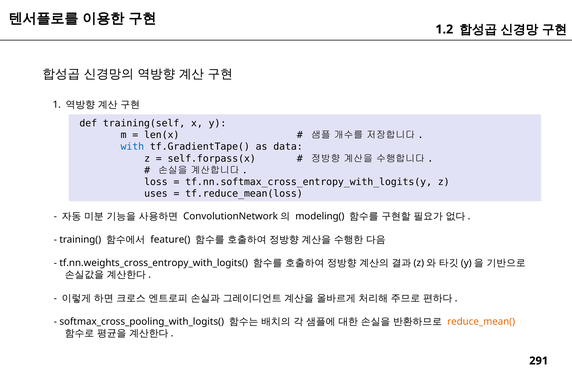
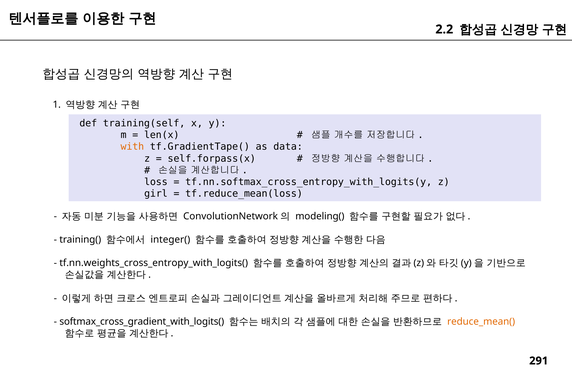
1.2: 1.2 -> 2.2 (444, 29)
with colour: blue -> orange (132, 147)
uses: uses -> girl (156, 193)
feature(: feature( -> integer( (170, 239)
softmax_cross_pooling_with_logits(: softmax_cross_pooling_with_logits( -> softmax_cross_gradient_with_logits( (142, 321)
